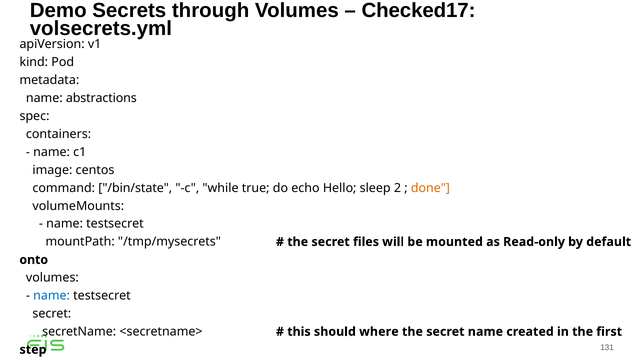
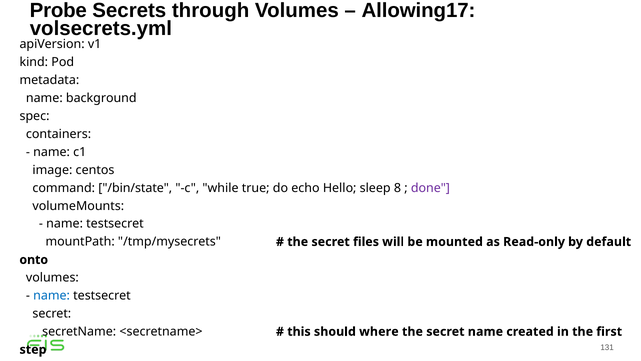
Demo: Demo -> Probe (58, 11)
Checked17: Checked17 -> Allowing17 (418, 11)
abstractions: abstractions -> background (101, 98)
2: 2 -> 8 (397, 188)
done colour: orange -> purple (430, 188)
